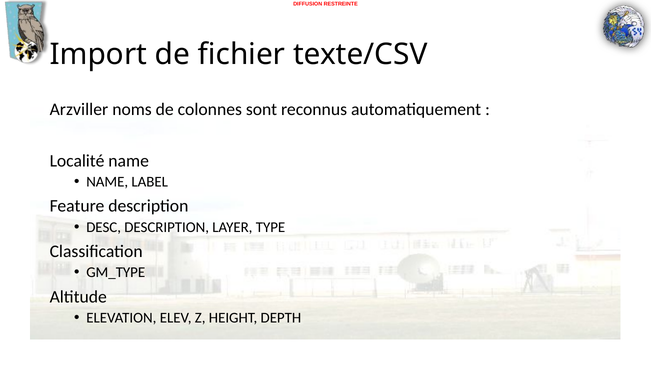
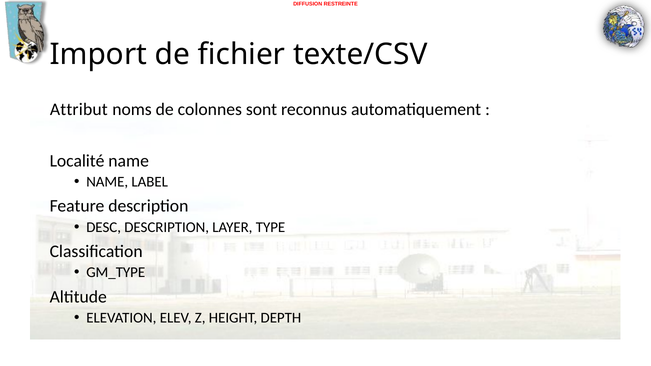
Arzviller: Arzviller -> Attribut (79, 109)
